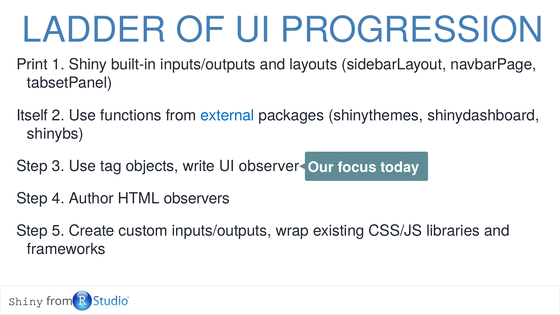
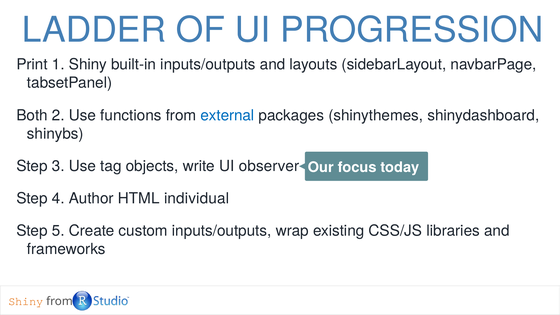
Itself: Itself -> Both (32, 115)
observers: observers -> individual (197, 198)
Shiny colour: black -> orange (26, 301)
